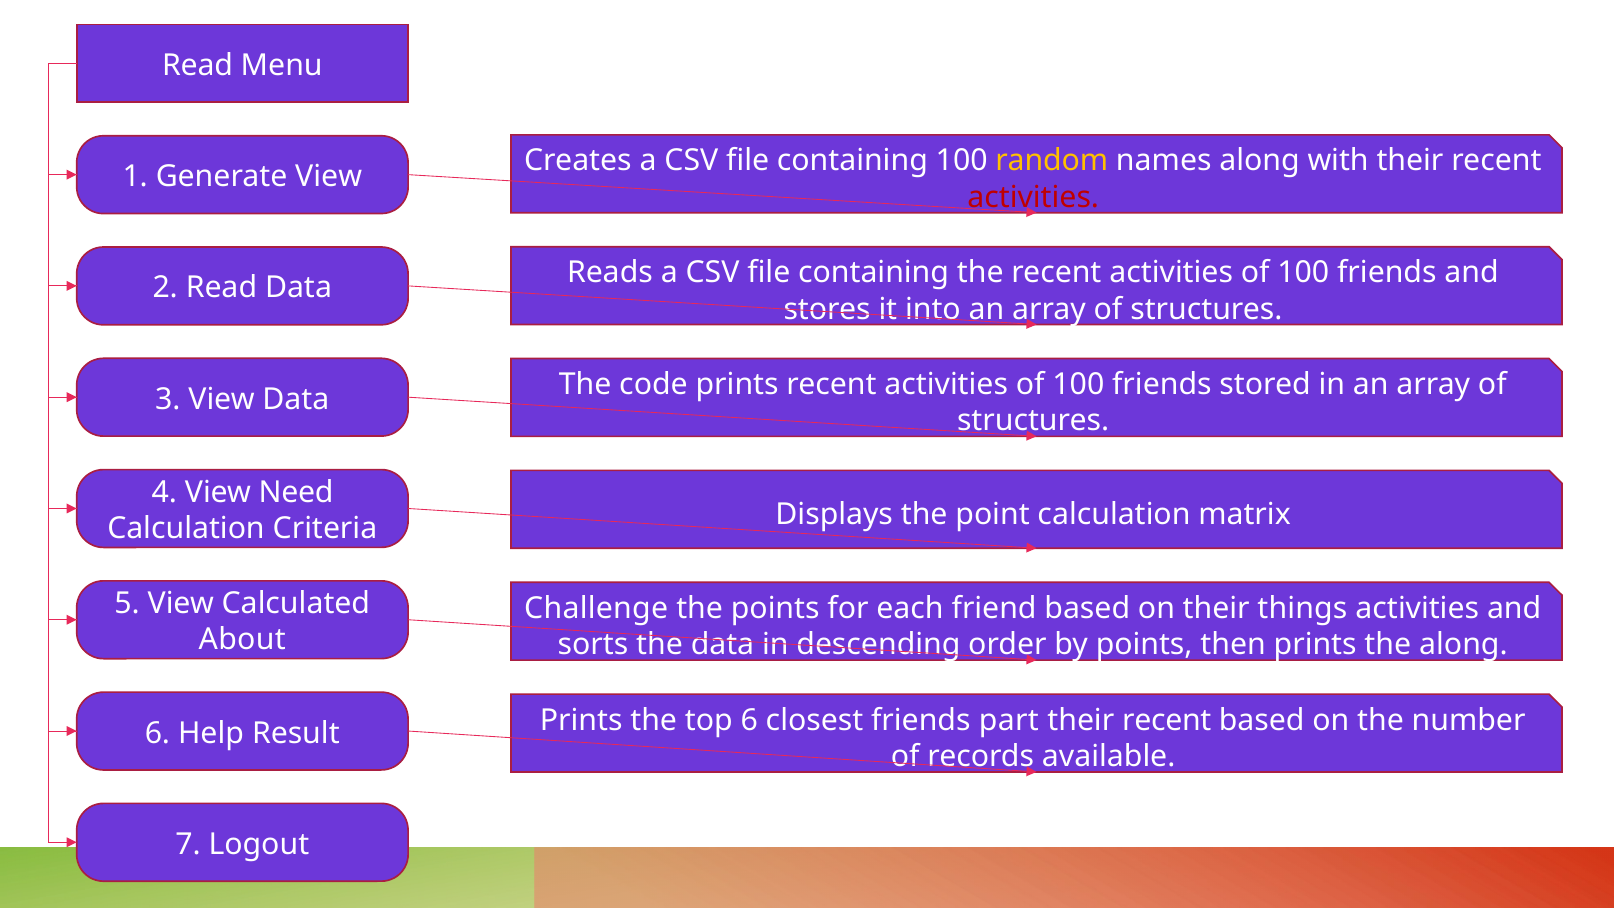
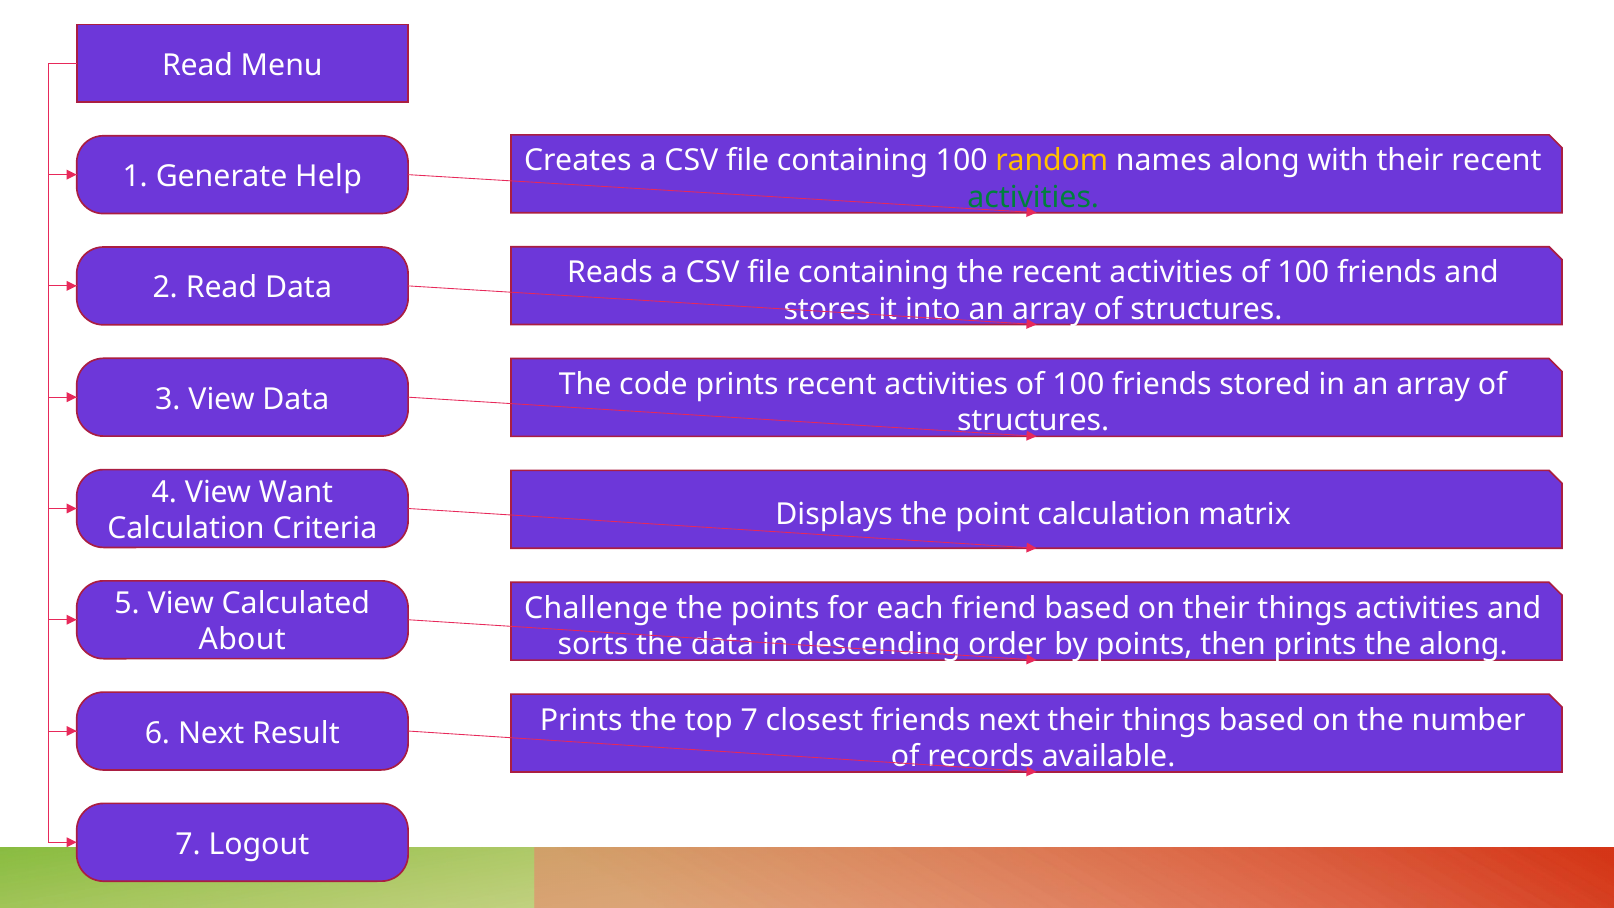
Generate View: View -> Help (329, 177)
activities colour: red -> green (1033, 197)
Need: Need -> Want (296, 492)
top 6: 6 -> 7 (749, 720)
friends part: part -> next (1009, 720)
recent: recent -> things (1167, 720)
6 Help: Help -> Next (211, 733)
